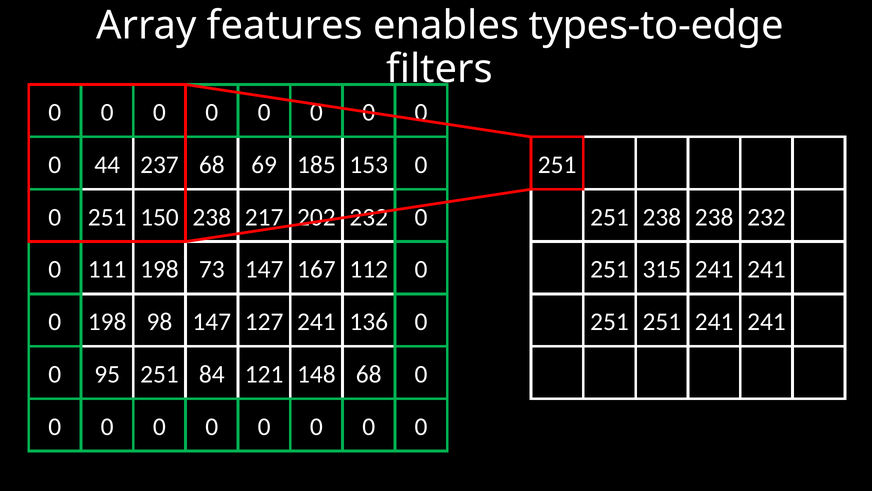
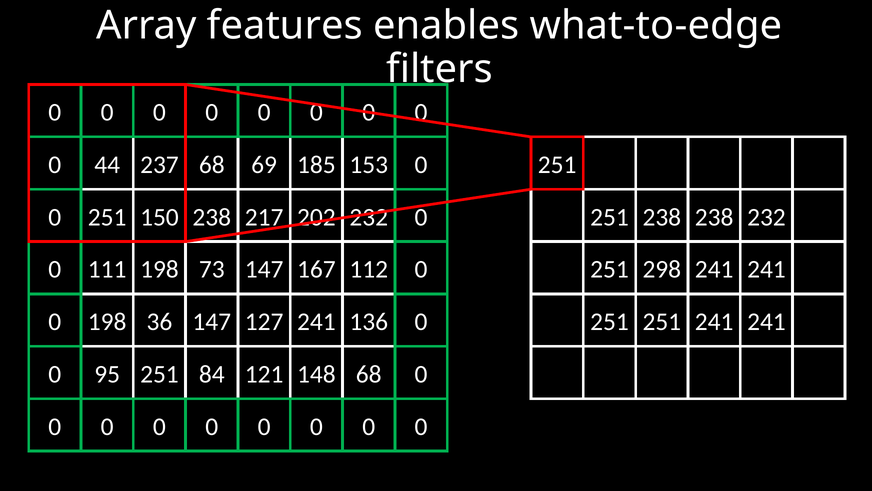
types-to-edge: types-to-edge -> what-to-edge (656, 26)
315: 315 -> 298 (662, 269)
98: 98 -> 36 (159, 322)
